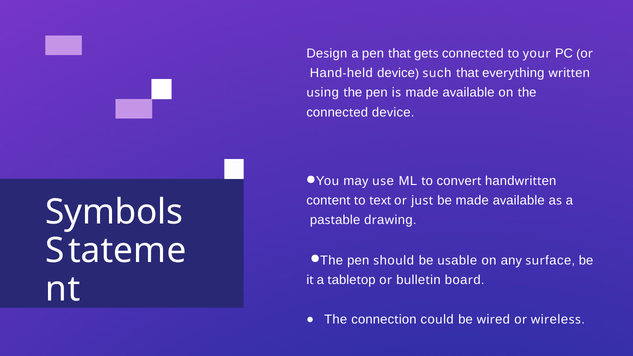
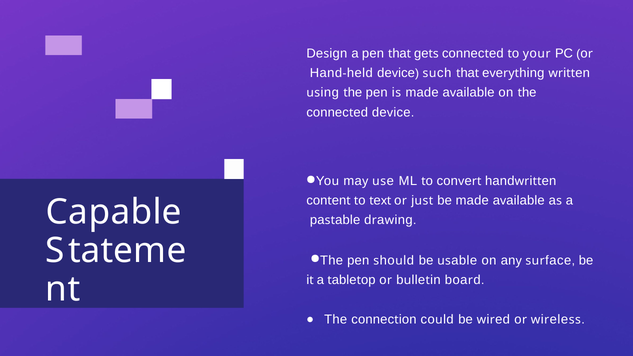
Symbols: Symbols -> Capable (114, 212)
